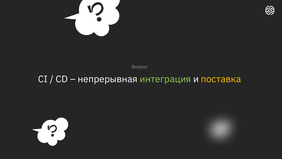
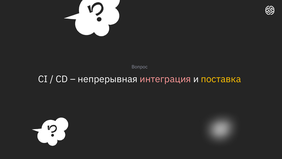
интеграция colour: light green -> pink (165, 79)
